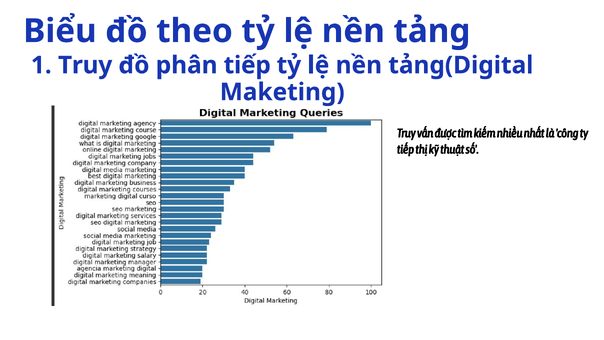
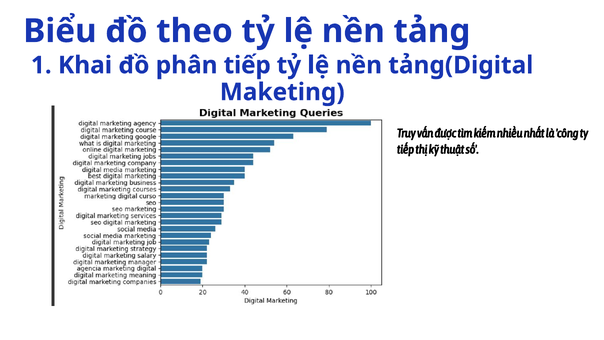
1 Truy: Truy -> Khai (85, 65)
